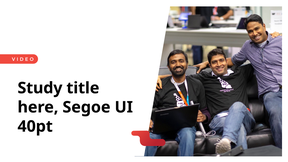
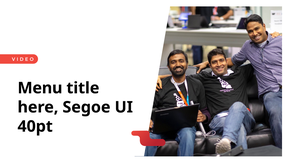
Study: Study -> Menu (40, 88)
